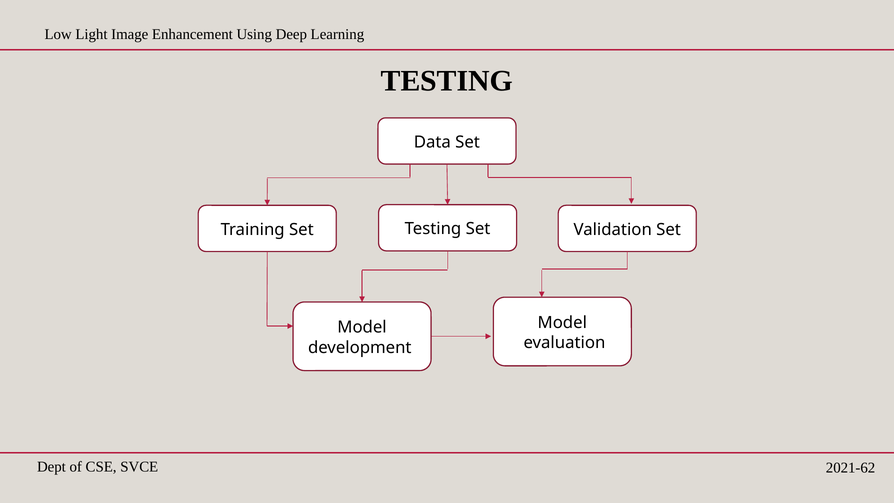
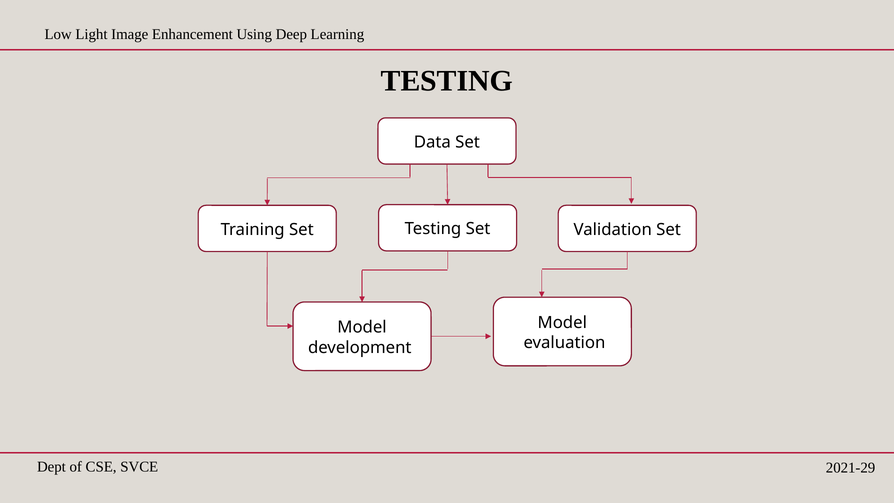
2021-62: 2021-62 -> 2021-29 (851, 468)
